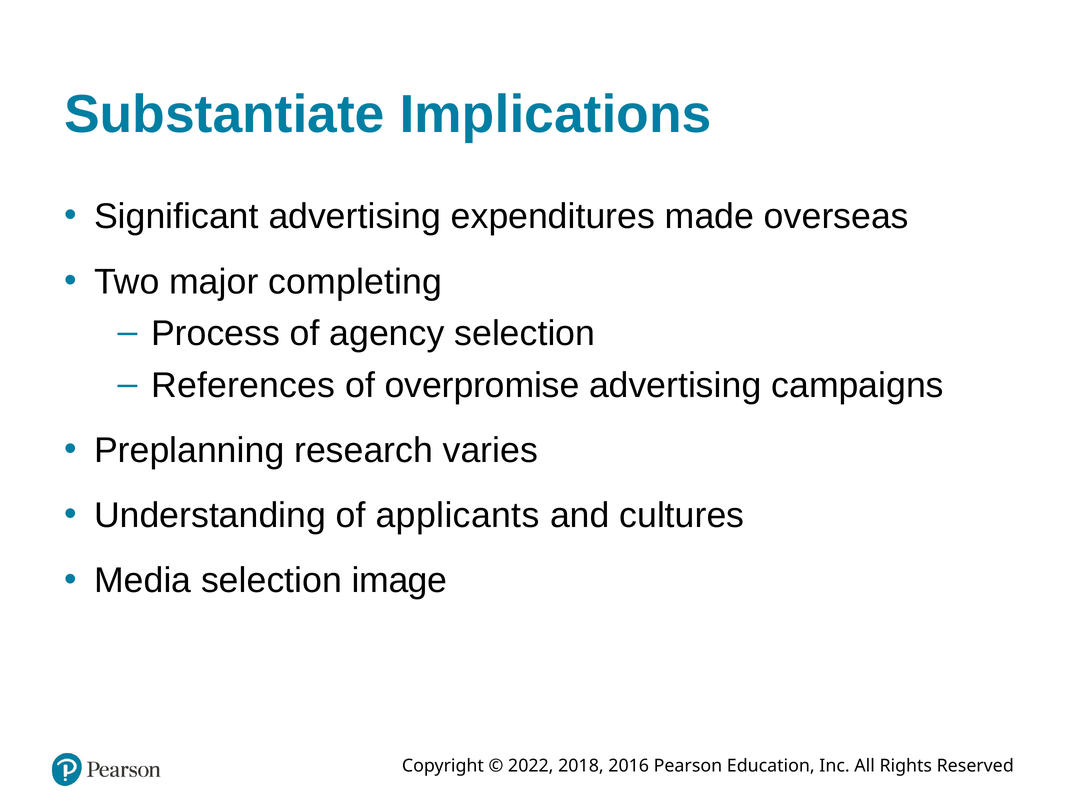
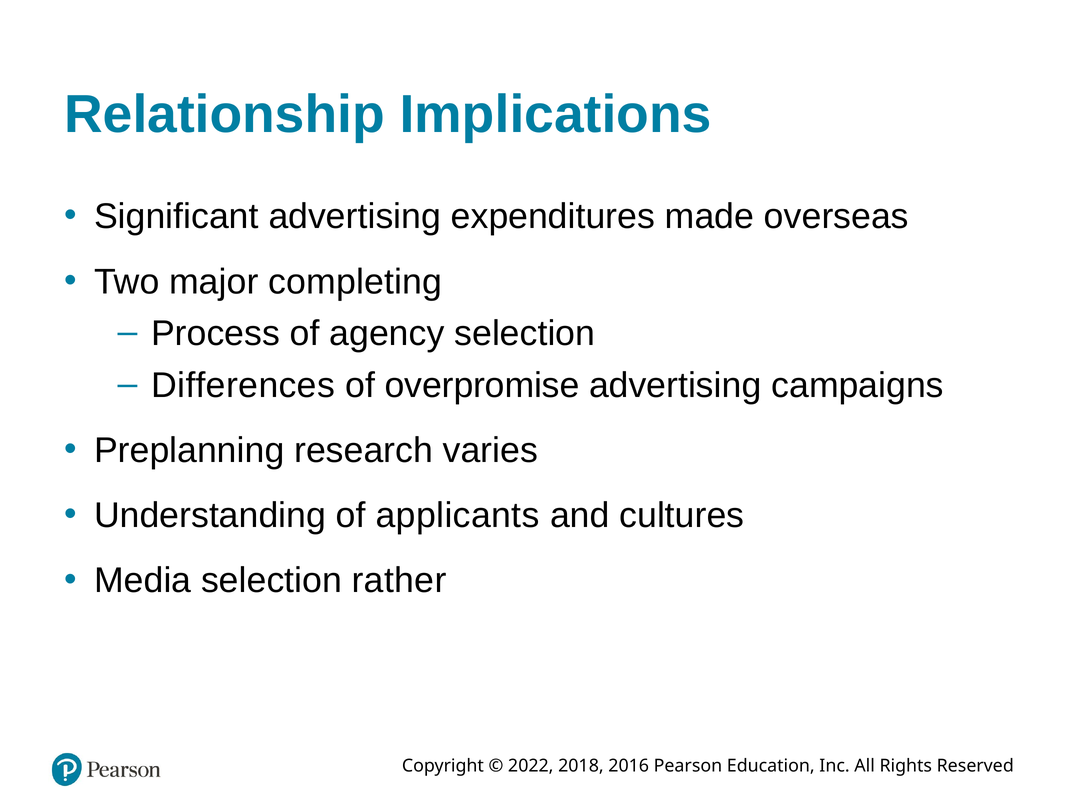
Substantiate: Substantiate -> Relationship (224, 114)
References: References -> Differences (243, 385)
image: image -> rather (399, 580)
